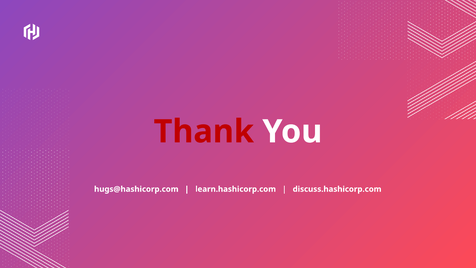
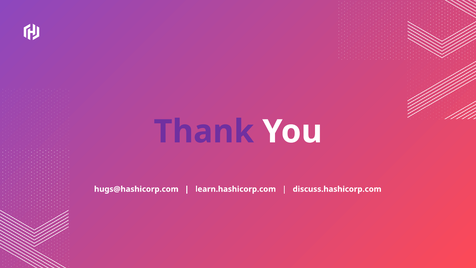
Thank colour: red -> purple (204, 132)
